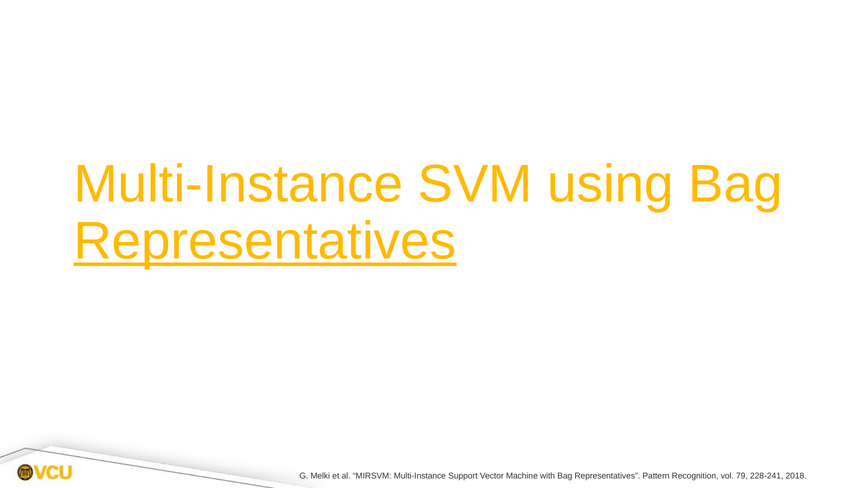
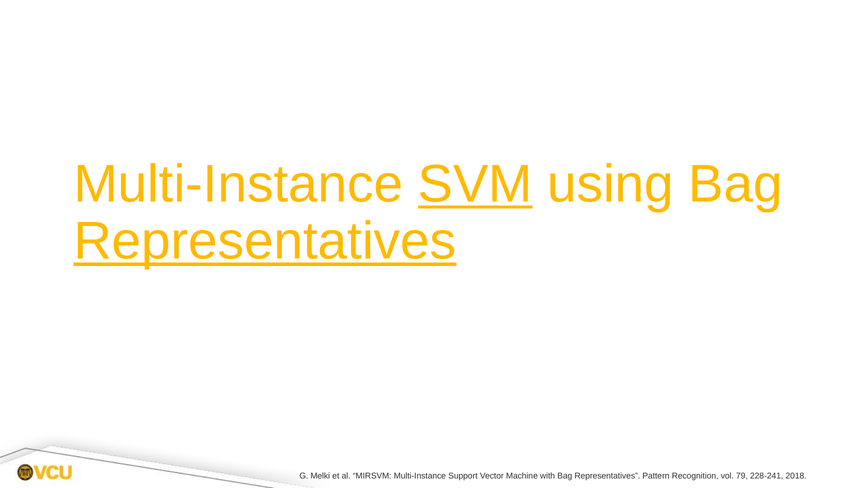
SVM underline: none -> present (475, 184)
